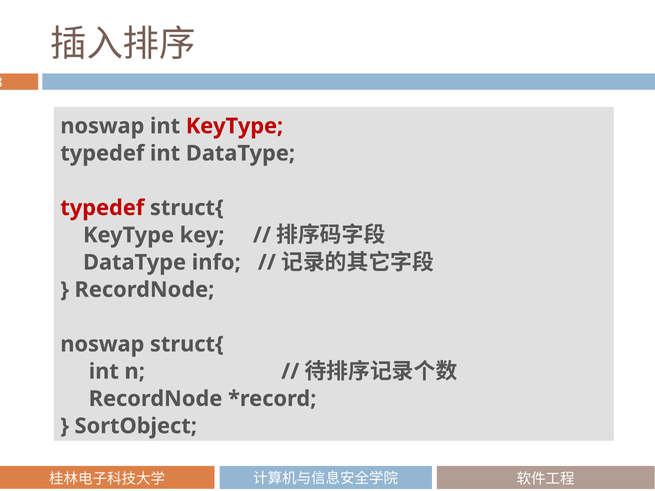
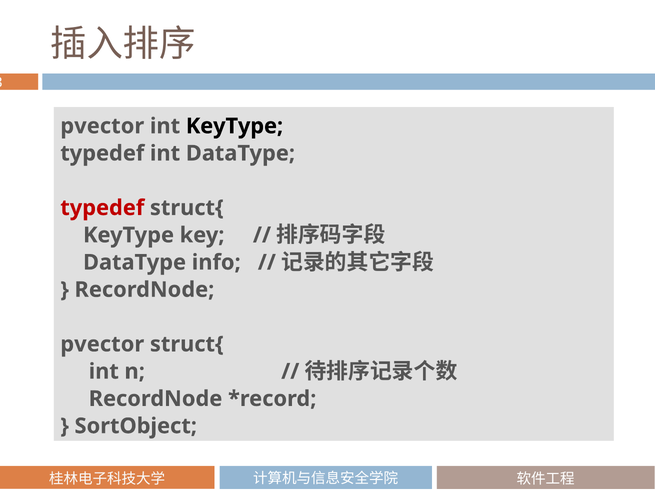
noswap: noswap -> pvector (102, 126)
KeyType colour: red -> black (234, 126)
noswap: noswap -> pvector (102, 344)
